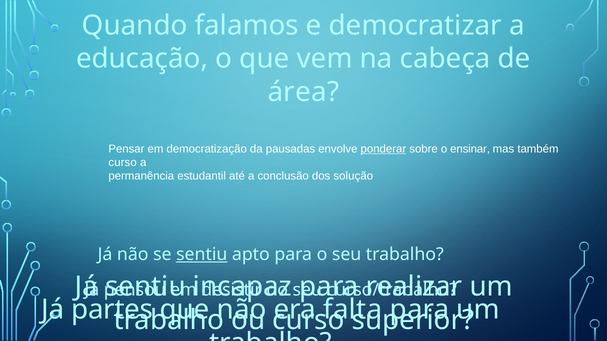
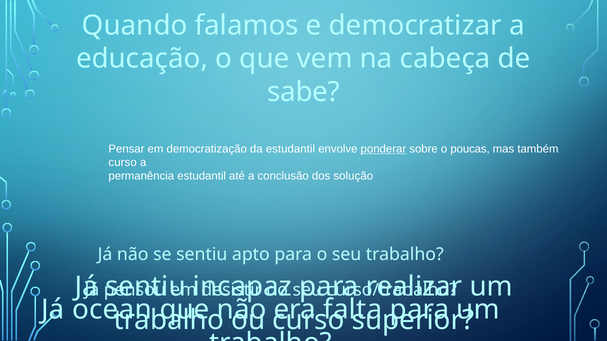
área: área -> sabe (304, 92)
da pausadas: pausadas -> estudantil (290, 149)
ensinar: ensinar -> poucas (470, 149)
sentiu underline: present -> none (202, 255)
partes: partes -> ocean (112, 310)
